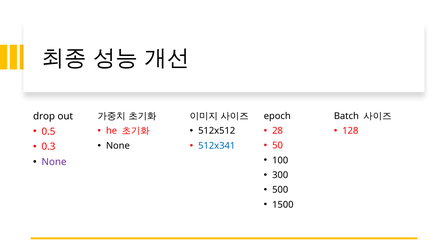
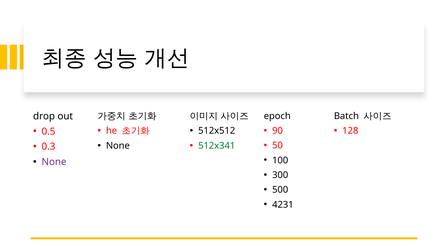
28: 28 -> 90 (278, 131)
512x341 colour: blue -> green (217, 146)
1500: 1500 -> 4231 (283, 205)
